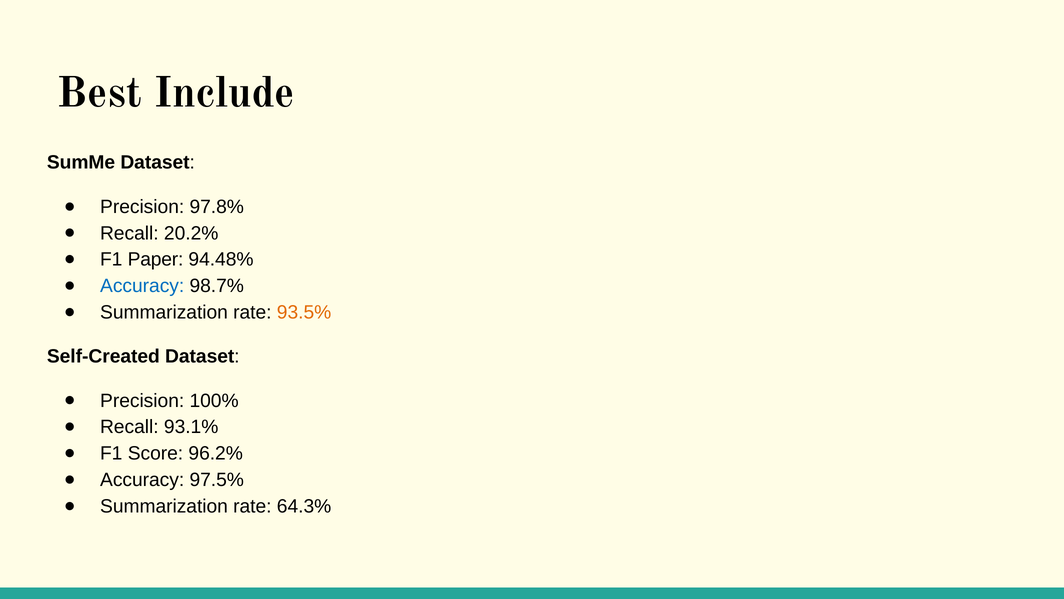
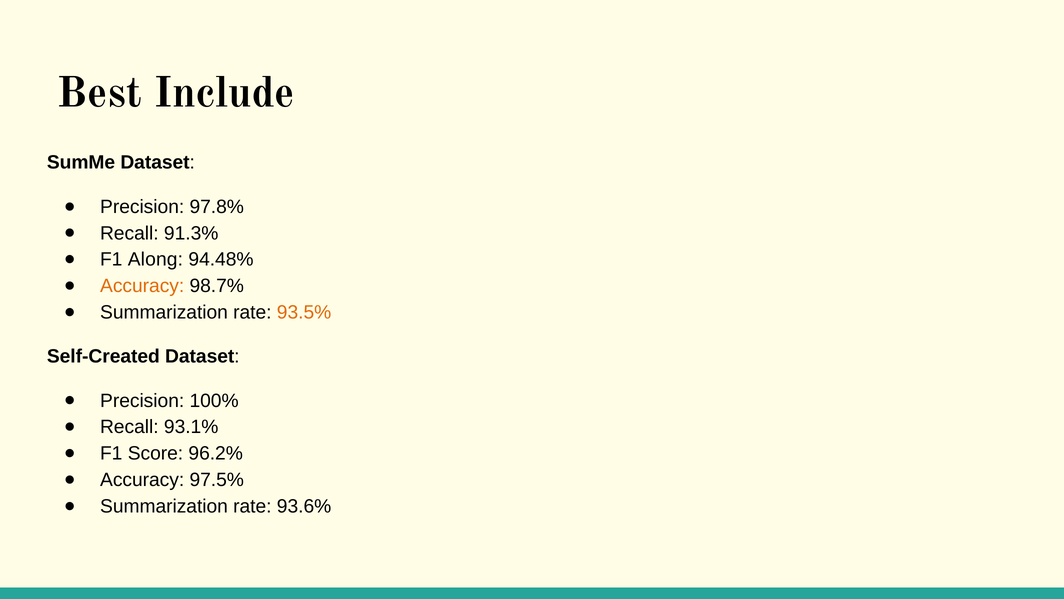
20.2%: 20.2% -> 91.3% (191, 233)
Paper: Paper -> Along (155, 259)
Accuracy colour: blue -> orange (142, 286)
64.3%: 64.3% -> 93.6% (304, 506)
